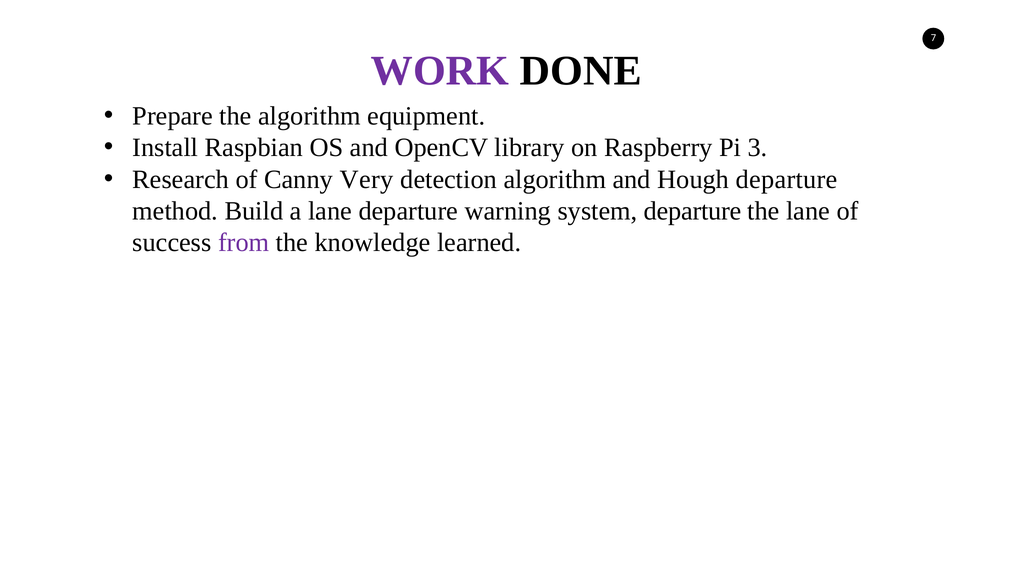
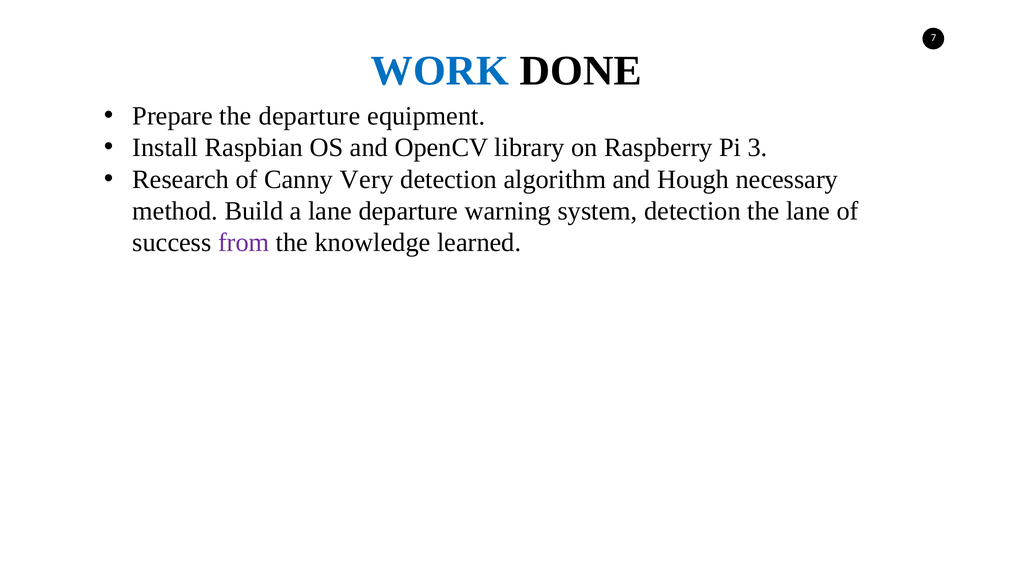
WORK colour: purple -> blue (440, 71)
the algorithm: algorithm -> departure (309, 116)
Hough departure: departure -> necessary (787, 179)
system departure: departure -> detection (692, 211)
